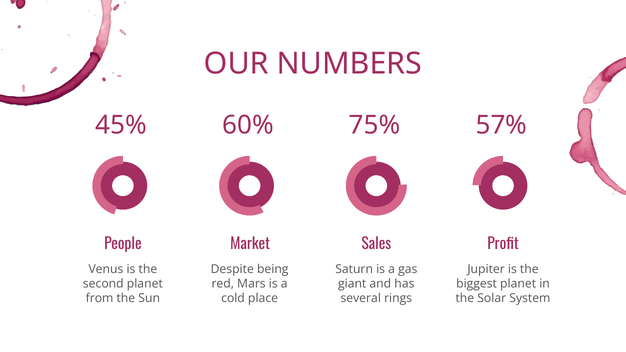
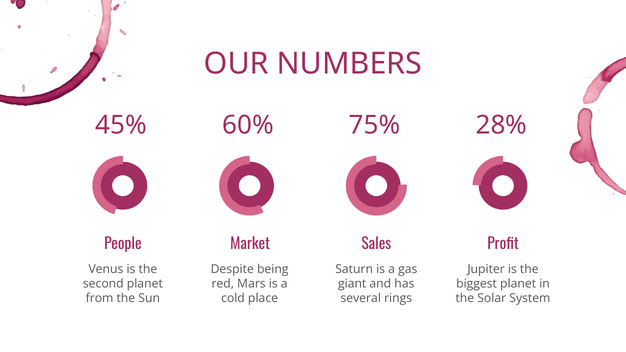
57%: 57% -> 28% (501, 125)
